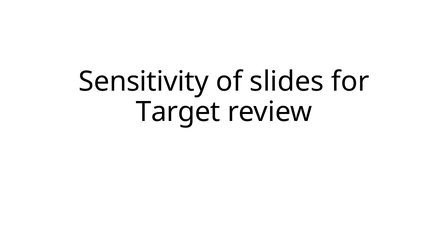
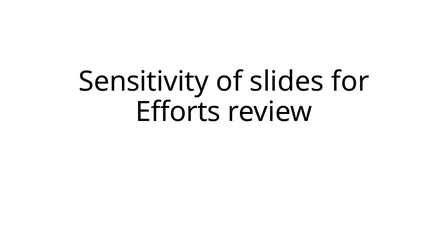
Target: Target -> Efforts (178, 112)
